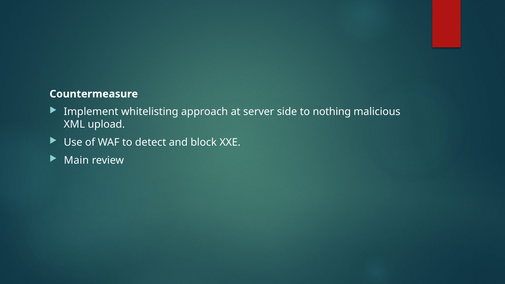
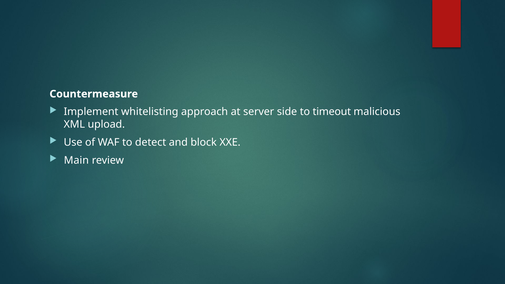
nothing: nothing -> timeout (332, 112)
